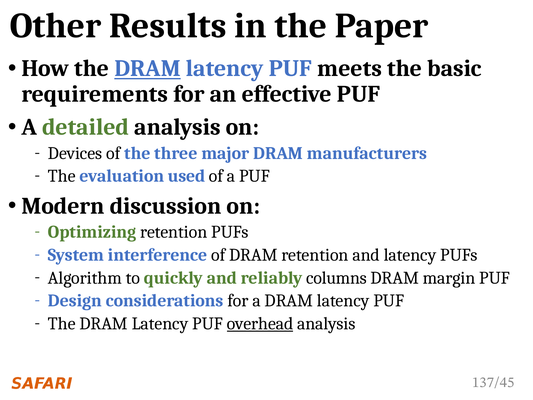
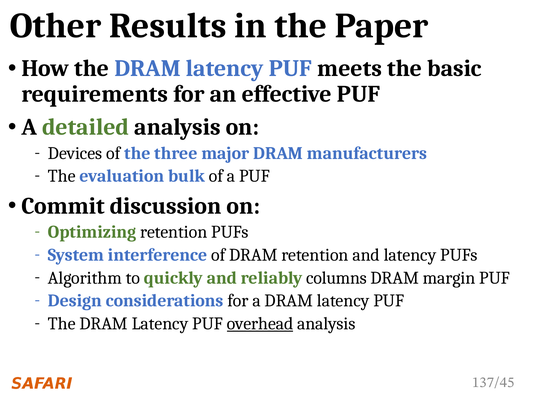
DRAM underline: present -> none (148, 68)
used: used -> bulk (187, 176)
Modern: Modern -> Commit (63, 206)
